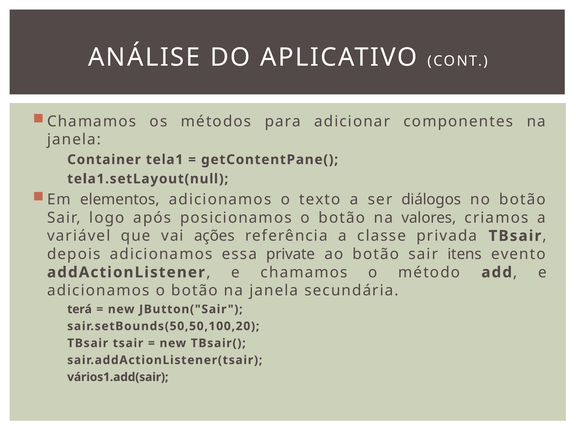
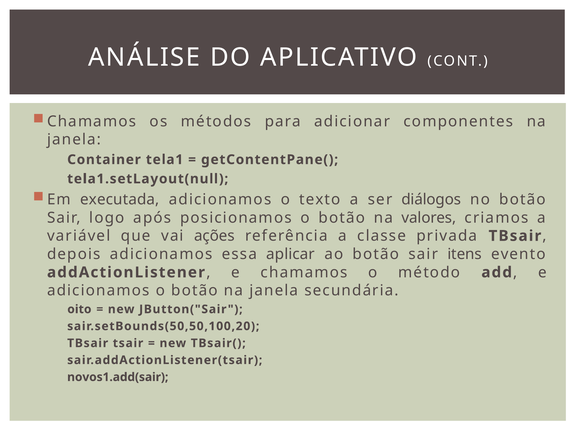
elementos: elementos -> executada (120, 199)
private: private -> aplicar (291, 254)
terá: terá -> oito (79, 309)
vários1.add(sair: vários1.add(sair -> novos1.add(sair (118, 377)
